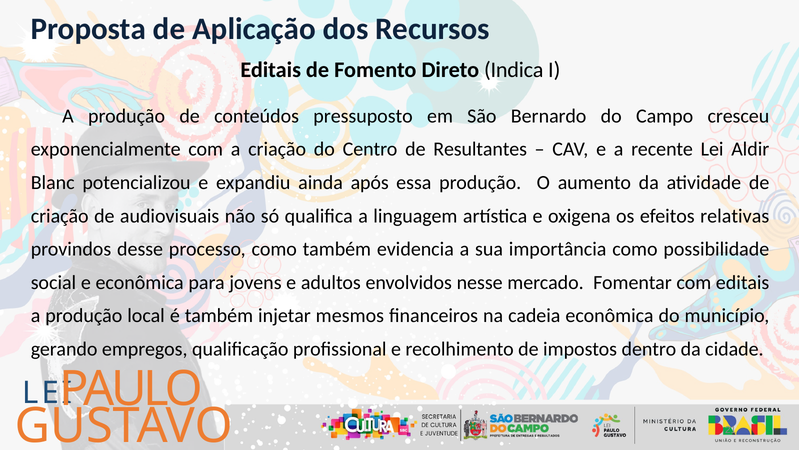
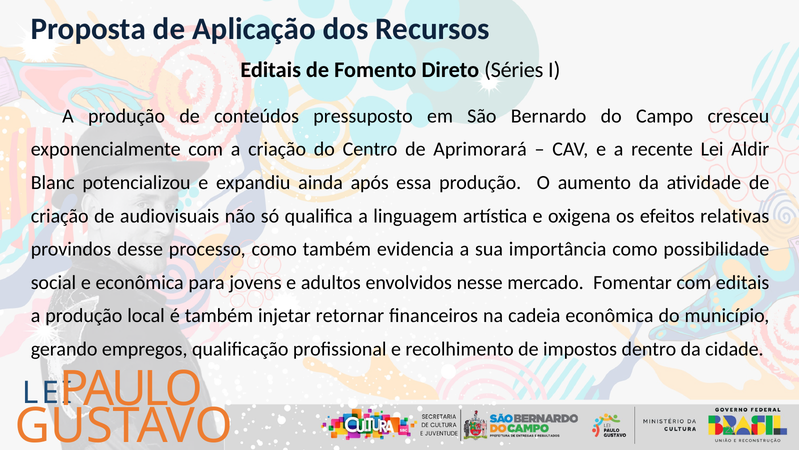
Indica: Indica -> Séries (514, 70)
Resultantes: Resultantes -> Aprimorará (480, 149)
mesmos: mesmos -> retornar (350, 315)
